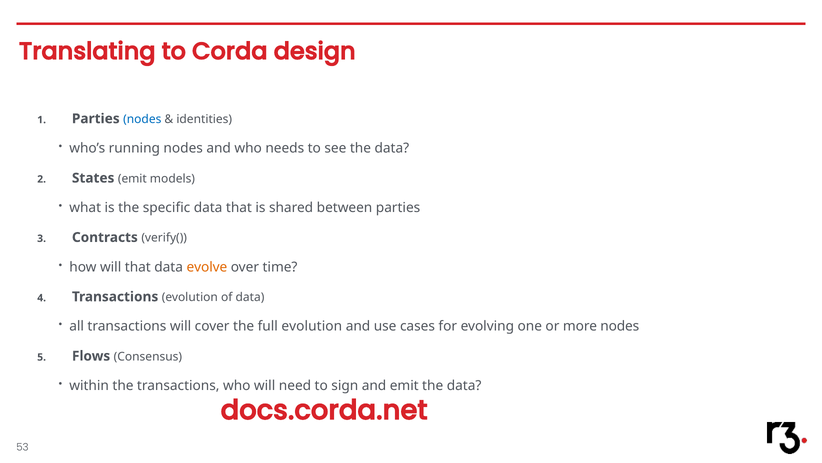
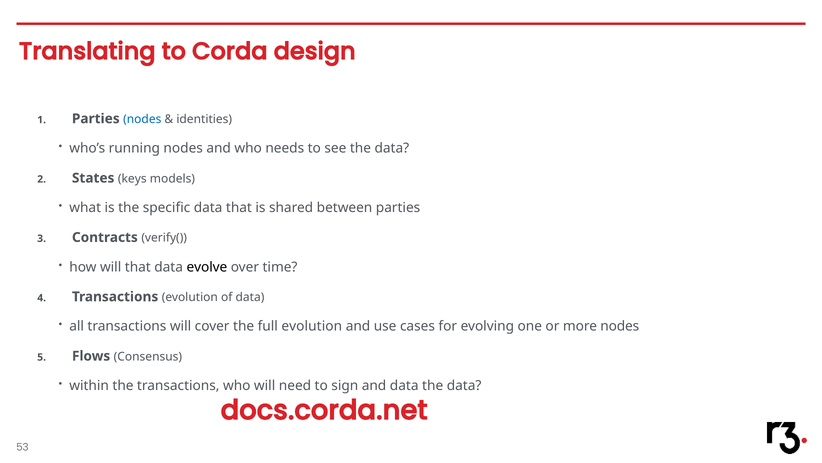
States emit: emit -> keys (132, 178)
evolve colour: orange -> black (207, 267)
and emit: emit -> data (404, 385)
